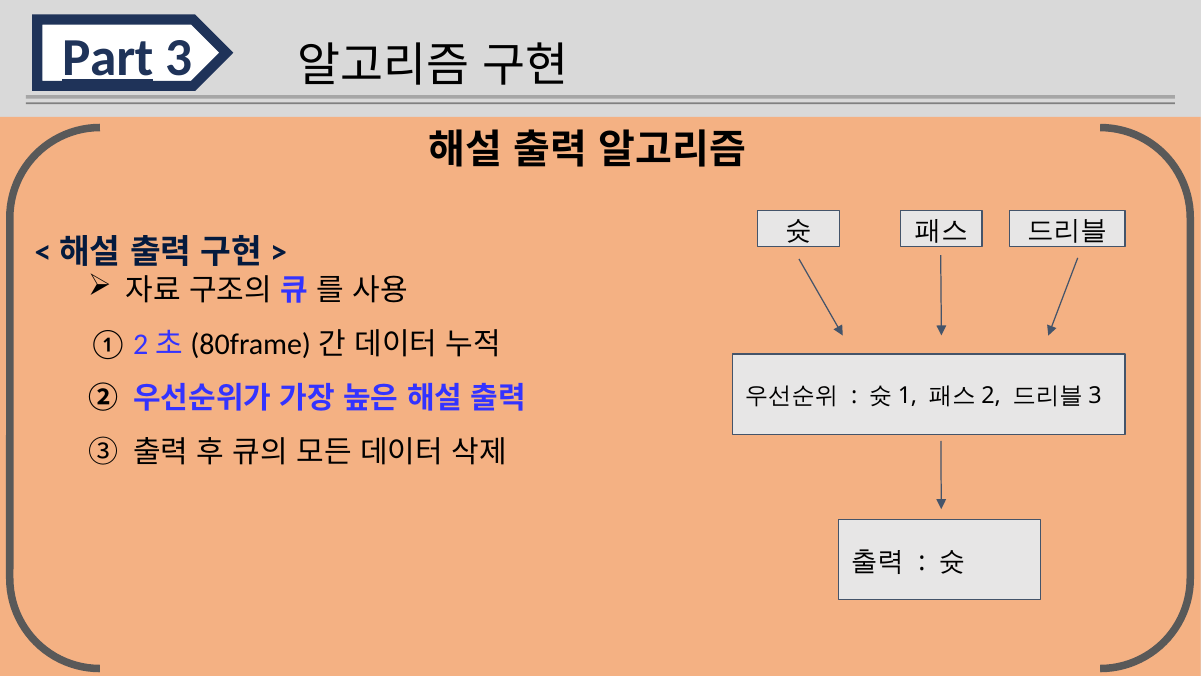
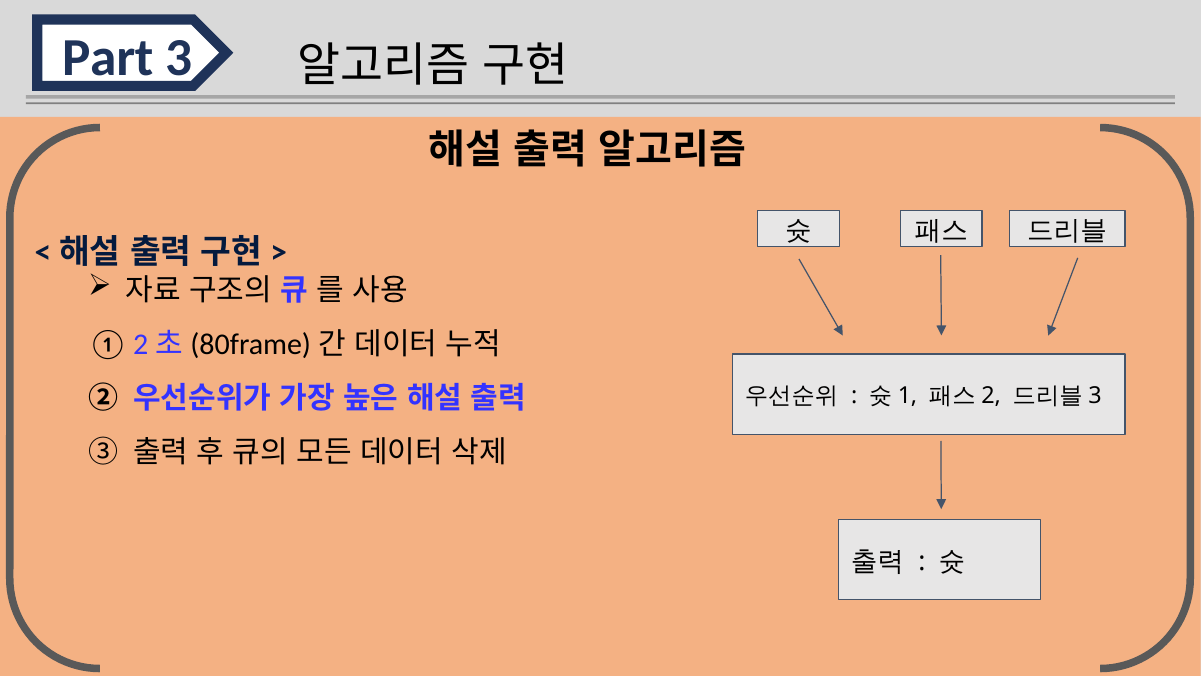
Part underline: present -> none (108, 58)
